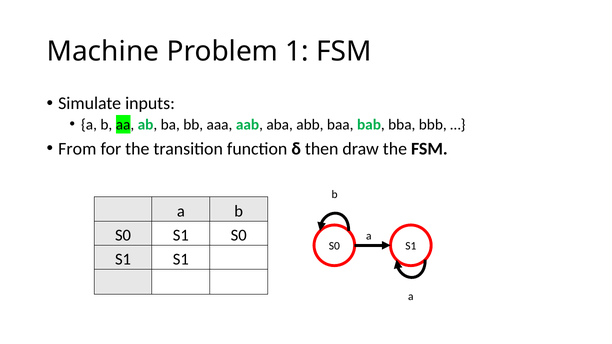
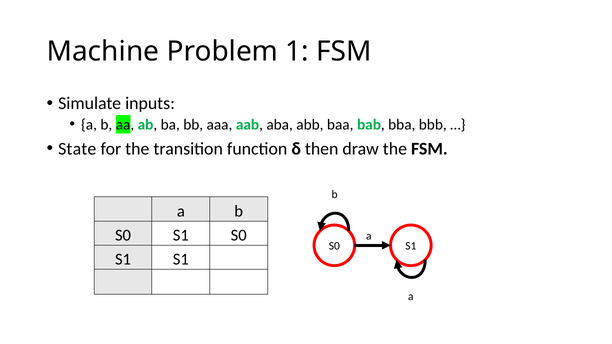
From: From -> State (77, 149)
